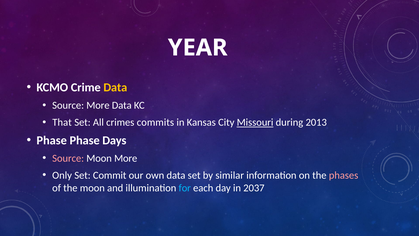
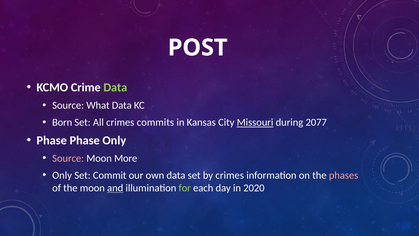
YEAR: YEAR -> POST (198, 48)
Data colour: yellow -> light green (115, 87)
Source More: More -> What (98, 105)
That: That -> Born (62, 122)
2013: 2013 -> 2077 (316, 122)
Phase Days: Days -> Only (114, 140)
by similar: similar -> crimes (230, 175)
and underline: none -> present (115, 188)
for colour: light blue -> light green (185, 188)
2037: 2037 -> 2020 (254, 188)
